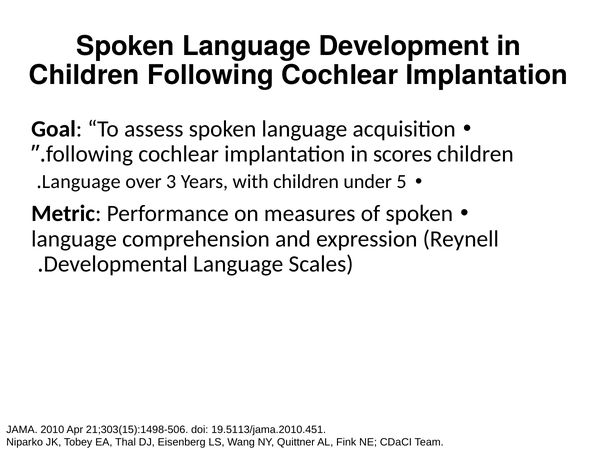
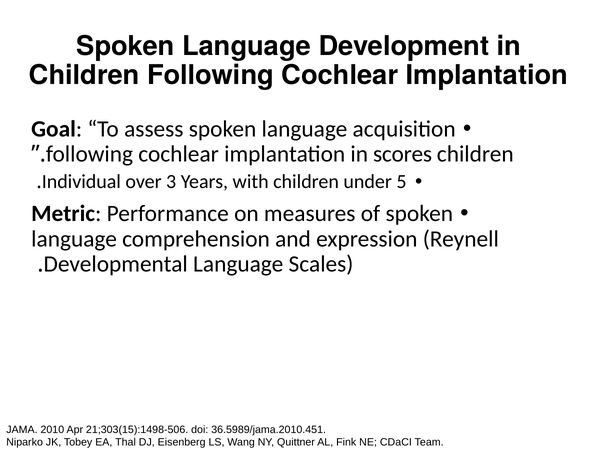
Language: Language -> Individual (81, 182)
19.5113/jama.2010.451: 19.5113/jama.2010.451 -> 36.5989/jama.2010.451 (269, 430)
